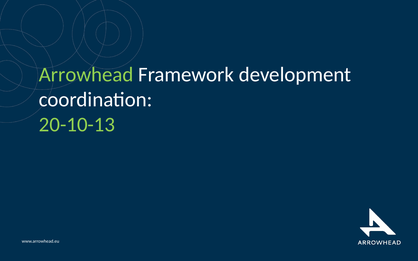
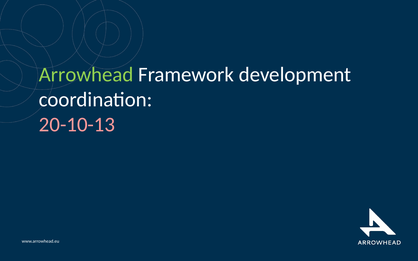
20-10-13 colour: light green -> pink (77, 125)
